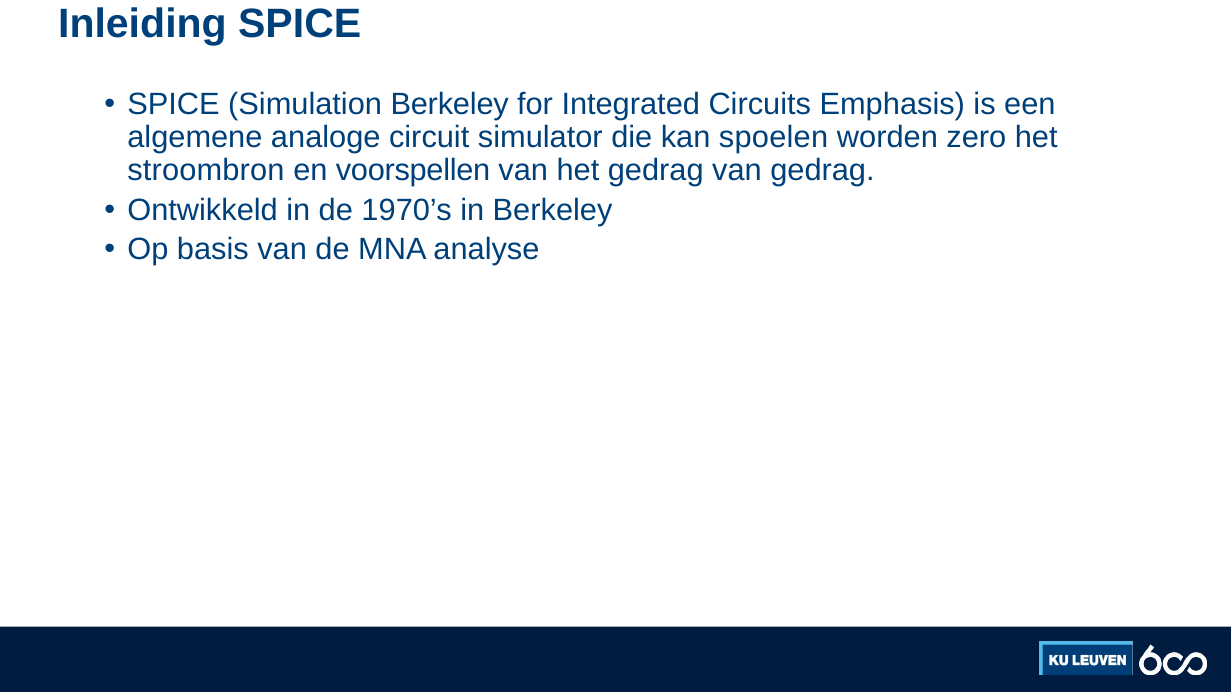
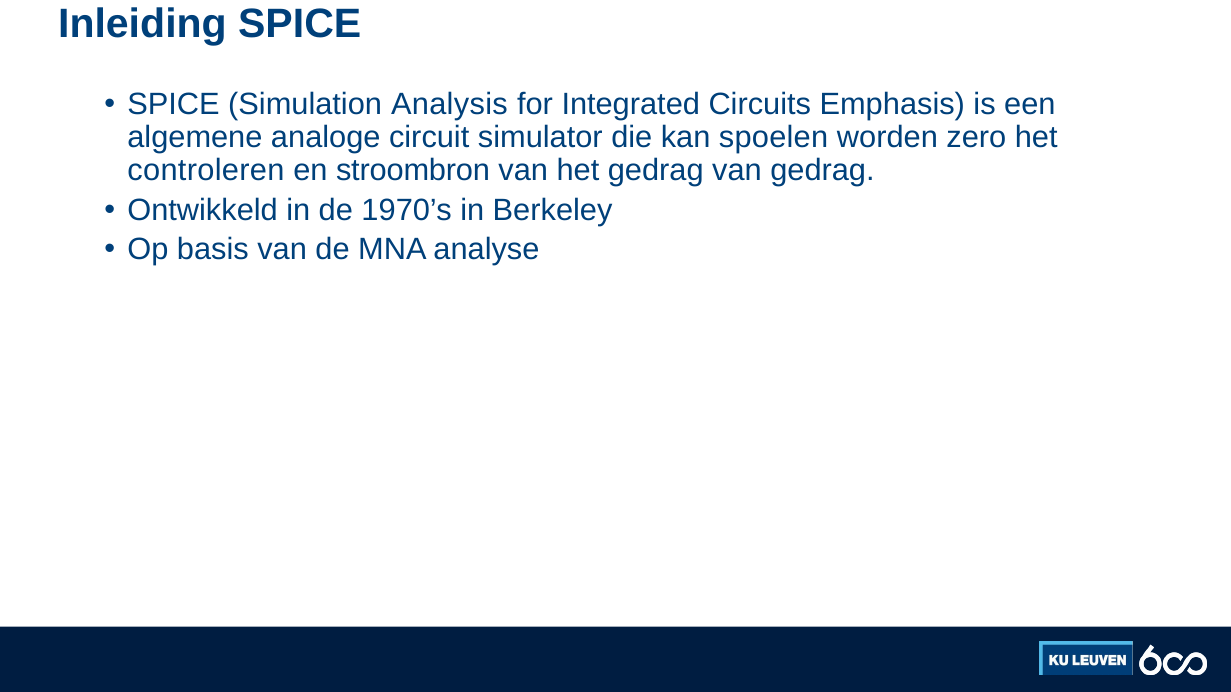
Simulation Berkeley: Berkeley -> Analysis (449, 104)
stroombron: stroombron -> controleren (206, 171)
voorspellen: voorspellen -> stroombron (413, 171)
